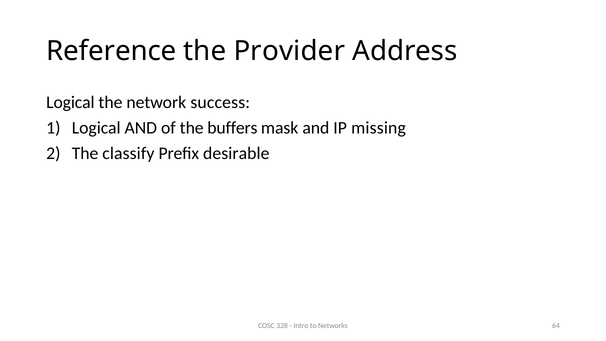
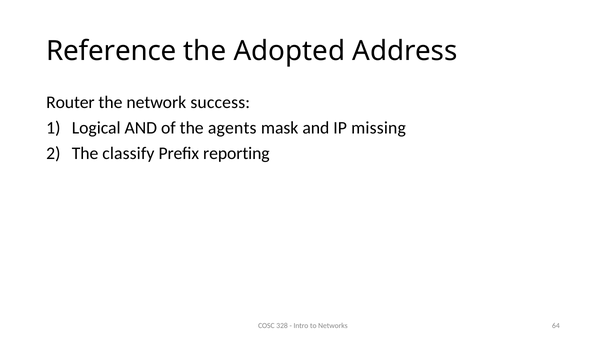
Provider: Provider -> Adopted (289, 51)
Logical: Logical -> Router (70, 102)
buffers: buffers -> agents (232, 128)
desirable: desirable -> reporting (236, 153)
